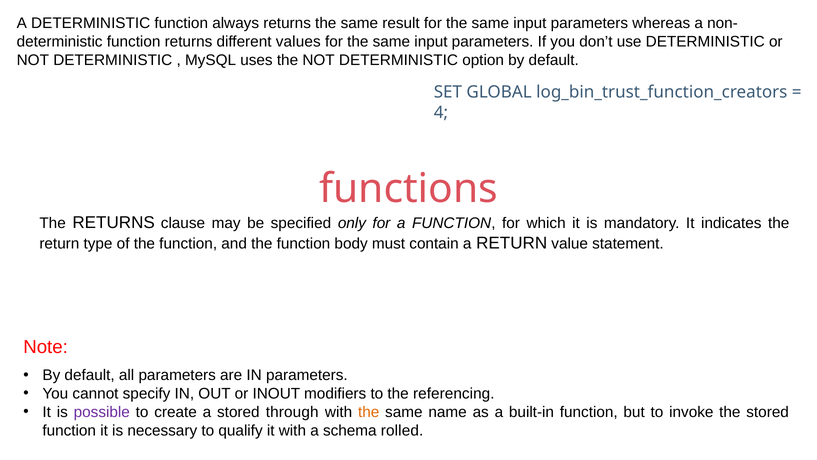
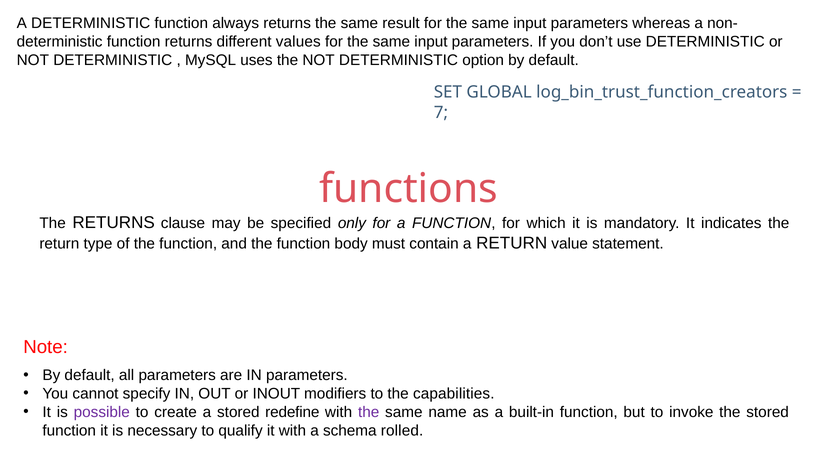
4: 4 -> 7 (441, 112)
referencing: referencing -> capabilities (454, 393)
through: through -> redefine (292, 412)
the colour: orange -> purple (369, 412)
